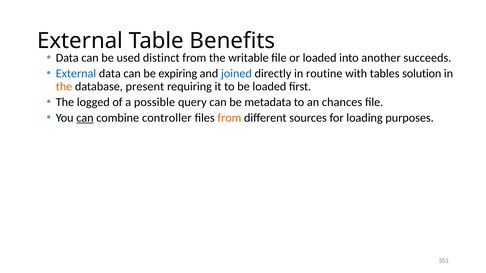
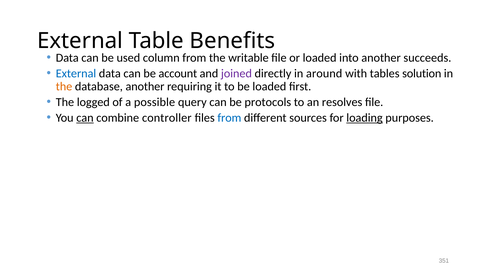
distinct: distinct -> column (161, 58)
expiring: expiring -> account (178, 73)
joined colour: blue -> purple (236, 73)
routine: routine -> around (324, 73)
database present: present -> another (145, 87)
metadata: metadata -> protocols (268, 102)
chances: chances -> resolves (342, 102)
from colour: orange -> blue (229, 118)
loading underline: none -> present (365, 118)
